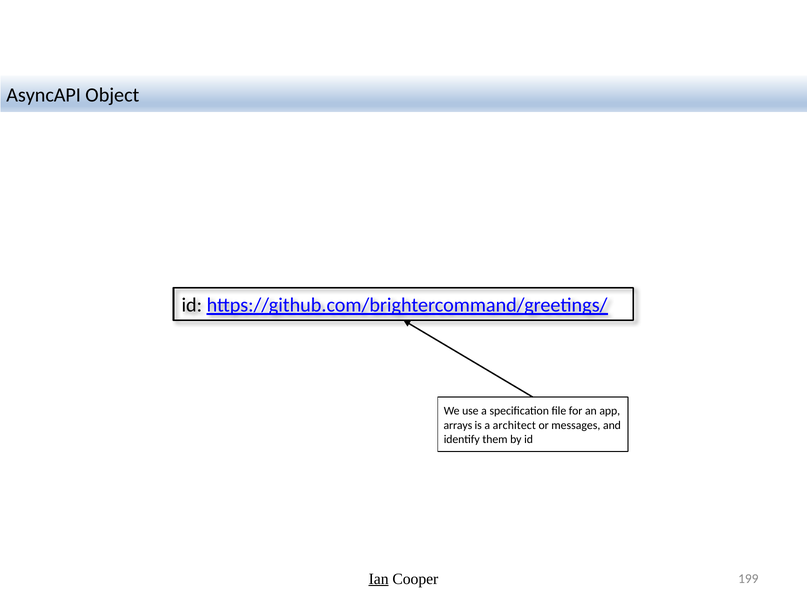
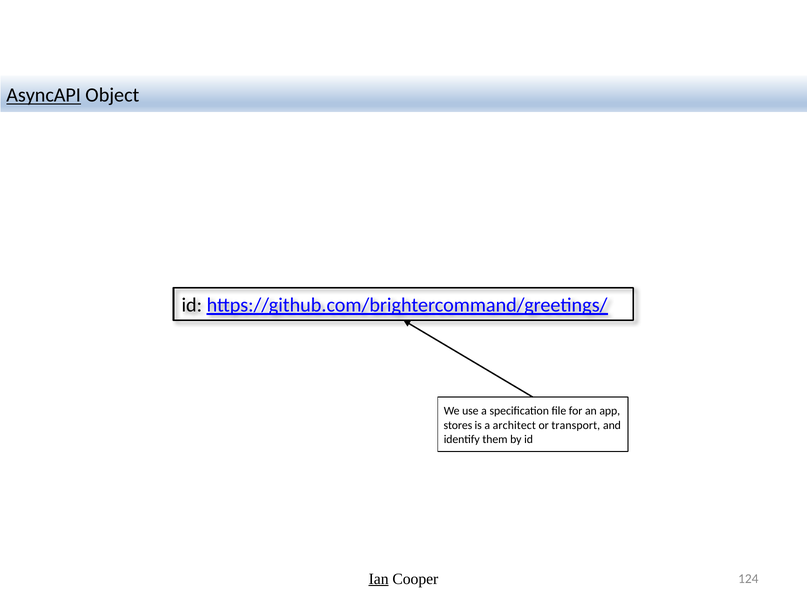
AsyncAPI underline: none -> present (44, 95)
arrays: arrays -> stores (458, 425)
messages: messages -> transport (576, 425)
199: 199 -> 124 (748, 578)
